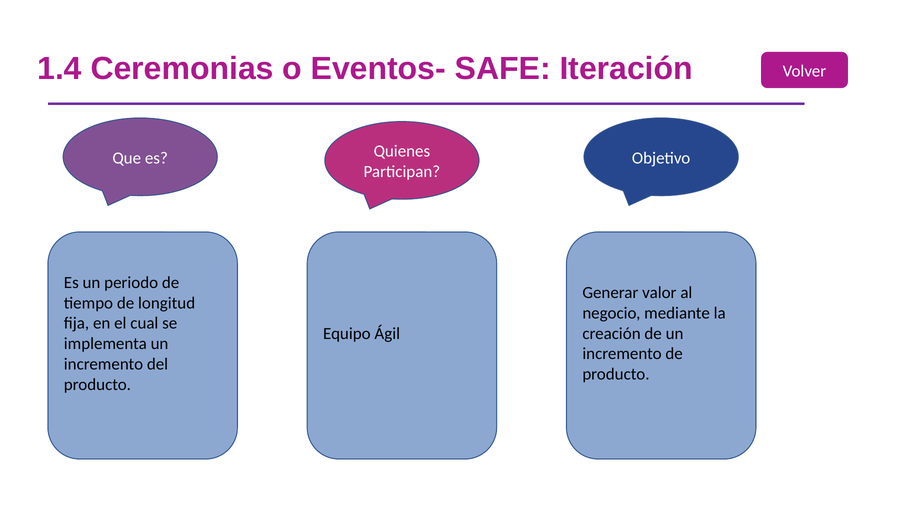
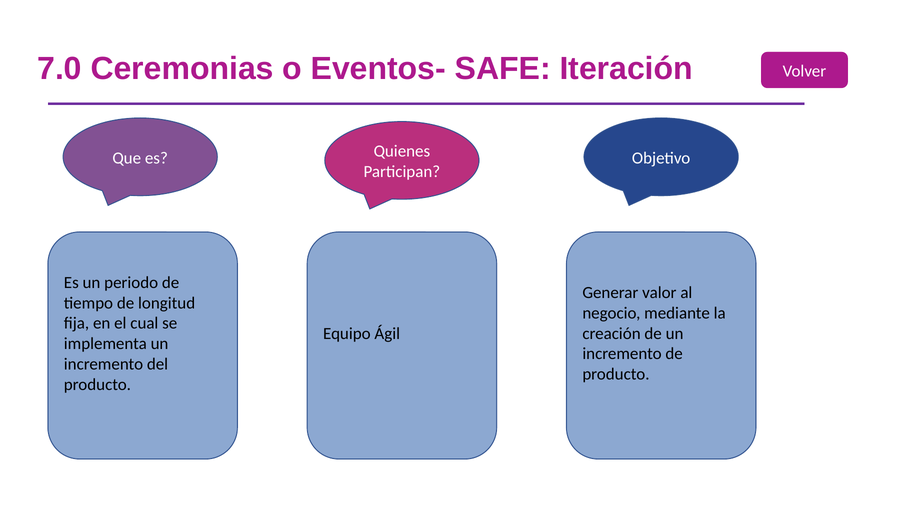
1.4: 1.4 -> 7.0 (60, 68)
